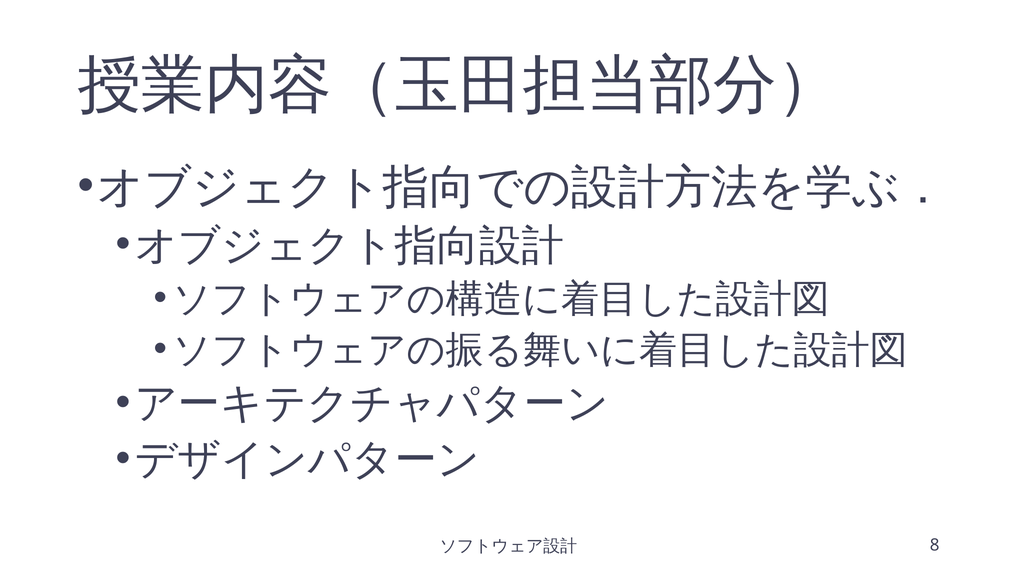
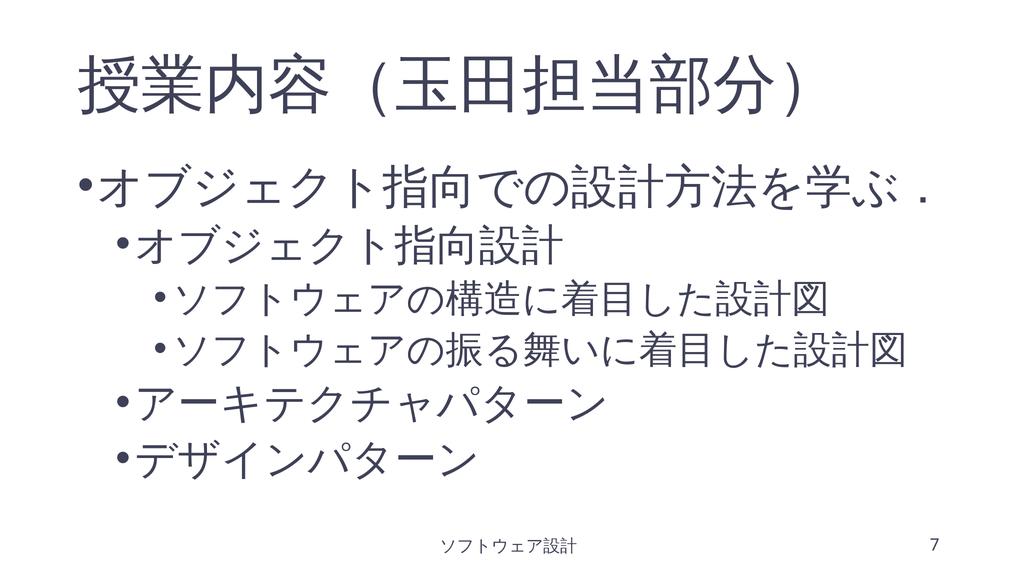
8: 8 -> 7 (935, 545)
